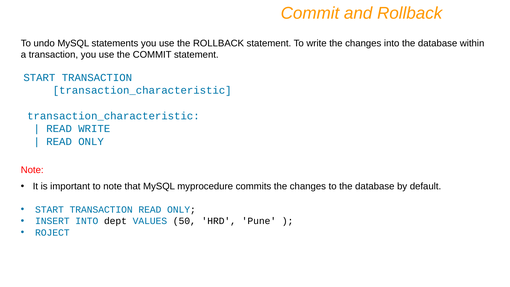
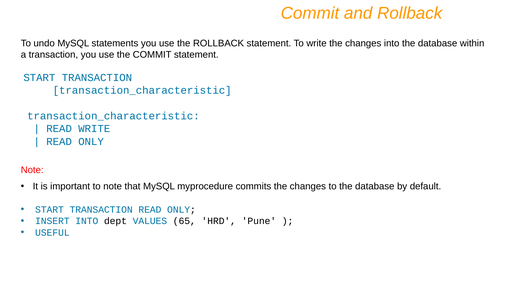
50: 50 -> 65 (184, 221)
ROJECT: ROJECT -> USEFUL (52, 232)
